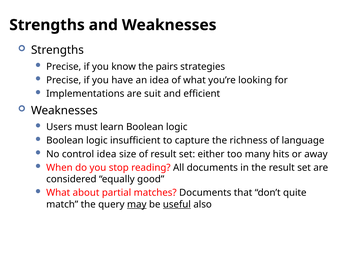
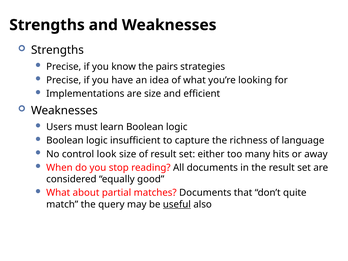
are suit: suit -> size (153, 94)
control idea: idea -> look (107, 154)
may underline: present -> none (137, 204)
